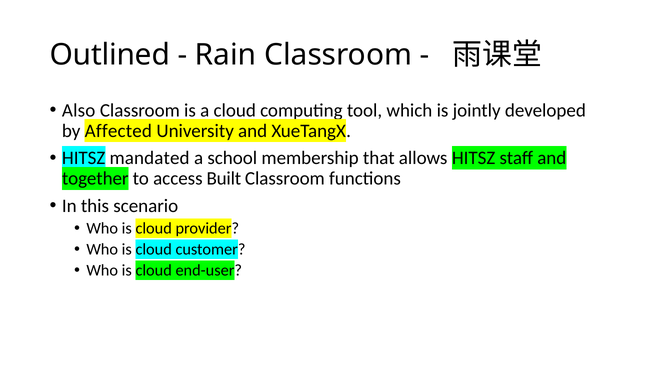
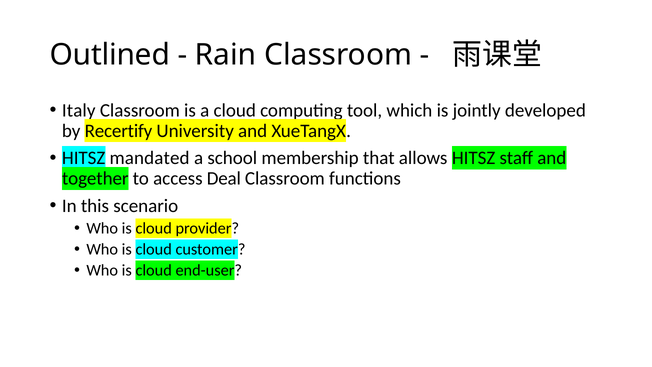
Also: Also -> Italy (79, 110)
Affected: Affected -> Recertify (119, 131)
Built: Built -> Deal (224, 179)
